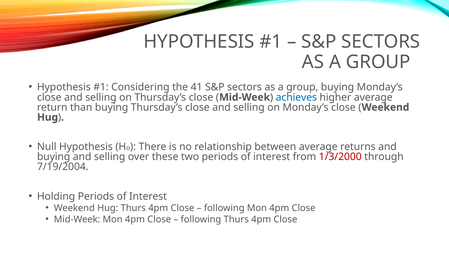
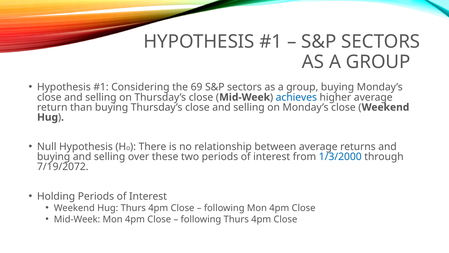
41: 41 -> 69 (197, 87)
1/3/2000 colour: red -> blue (340, 157)
7/19/2004: 7/19/2004 -> 7/19/2072 (63, 167)
